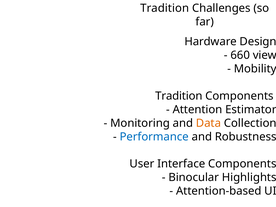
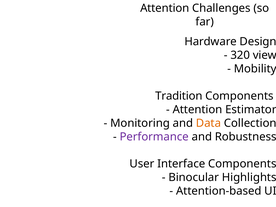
Tradition: Tradition -> Attention (165, 8)
660: 660 -> 320 (240, 55)
Performance colour: blue -> purple (154, 137)
